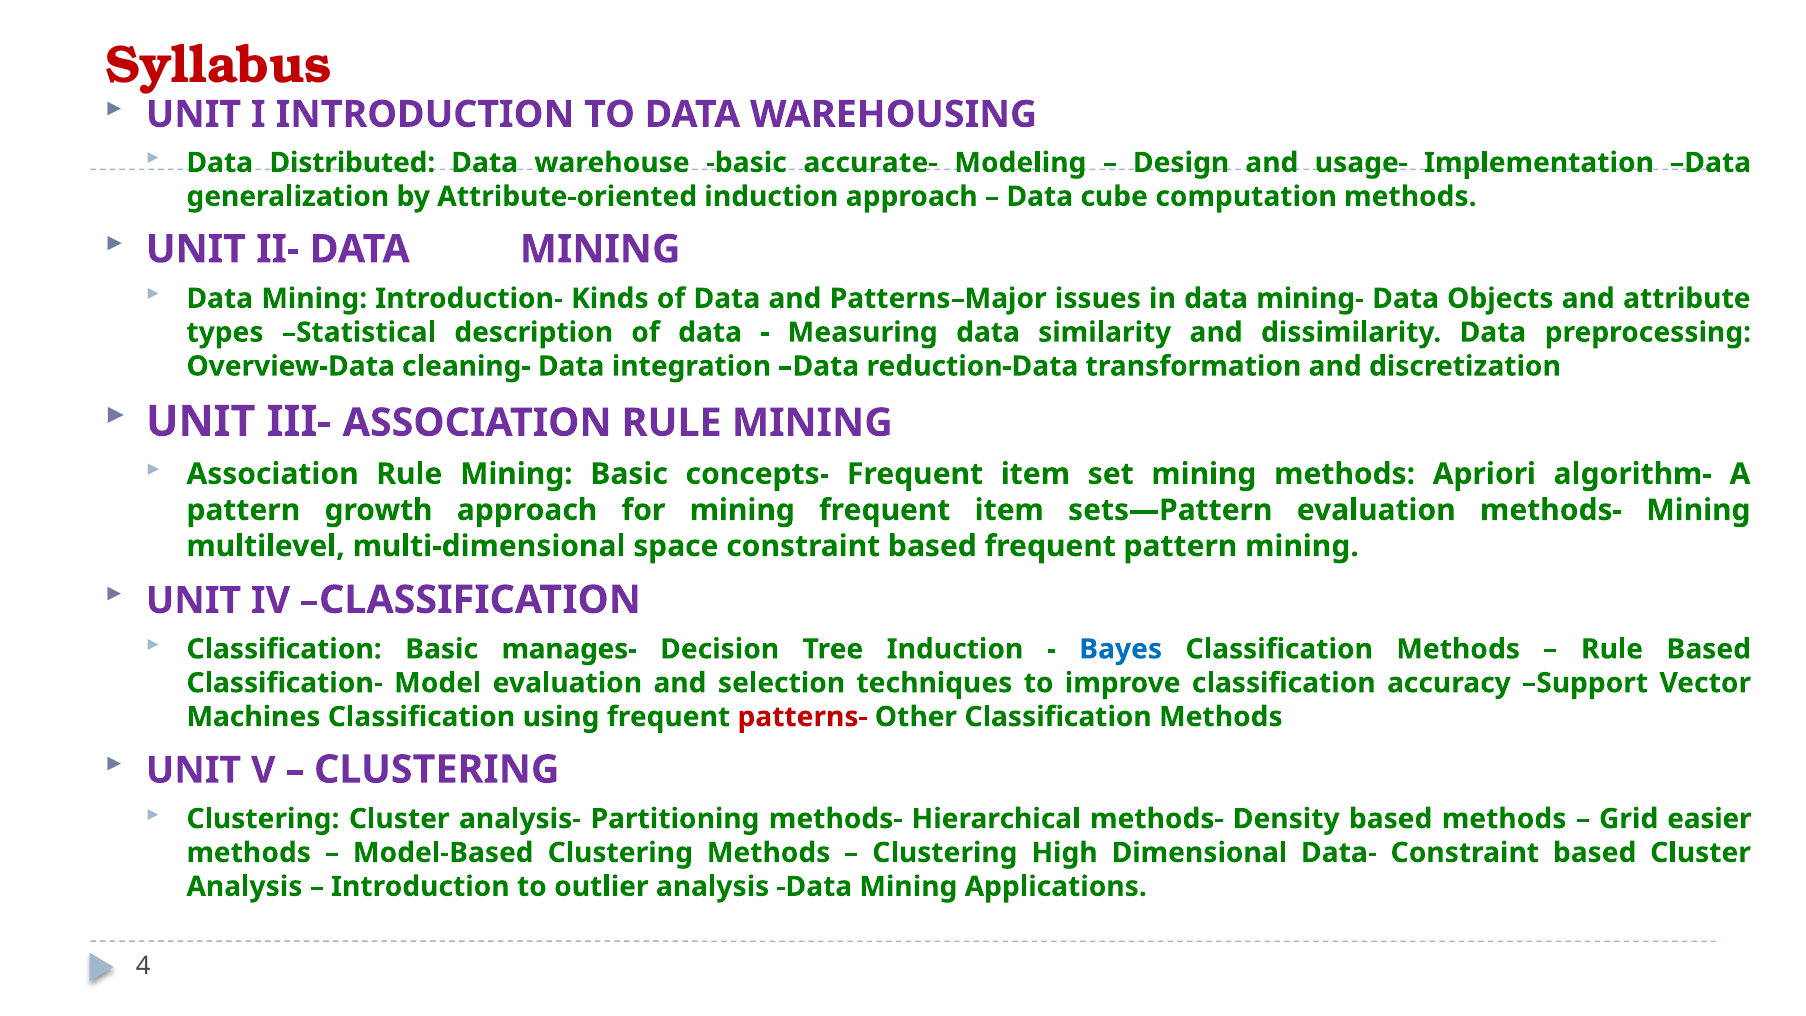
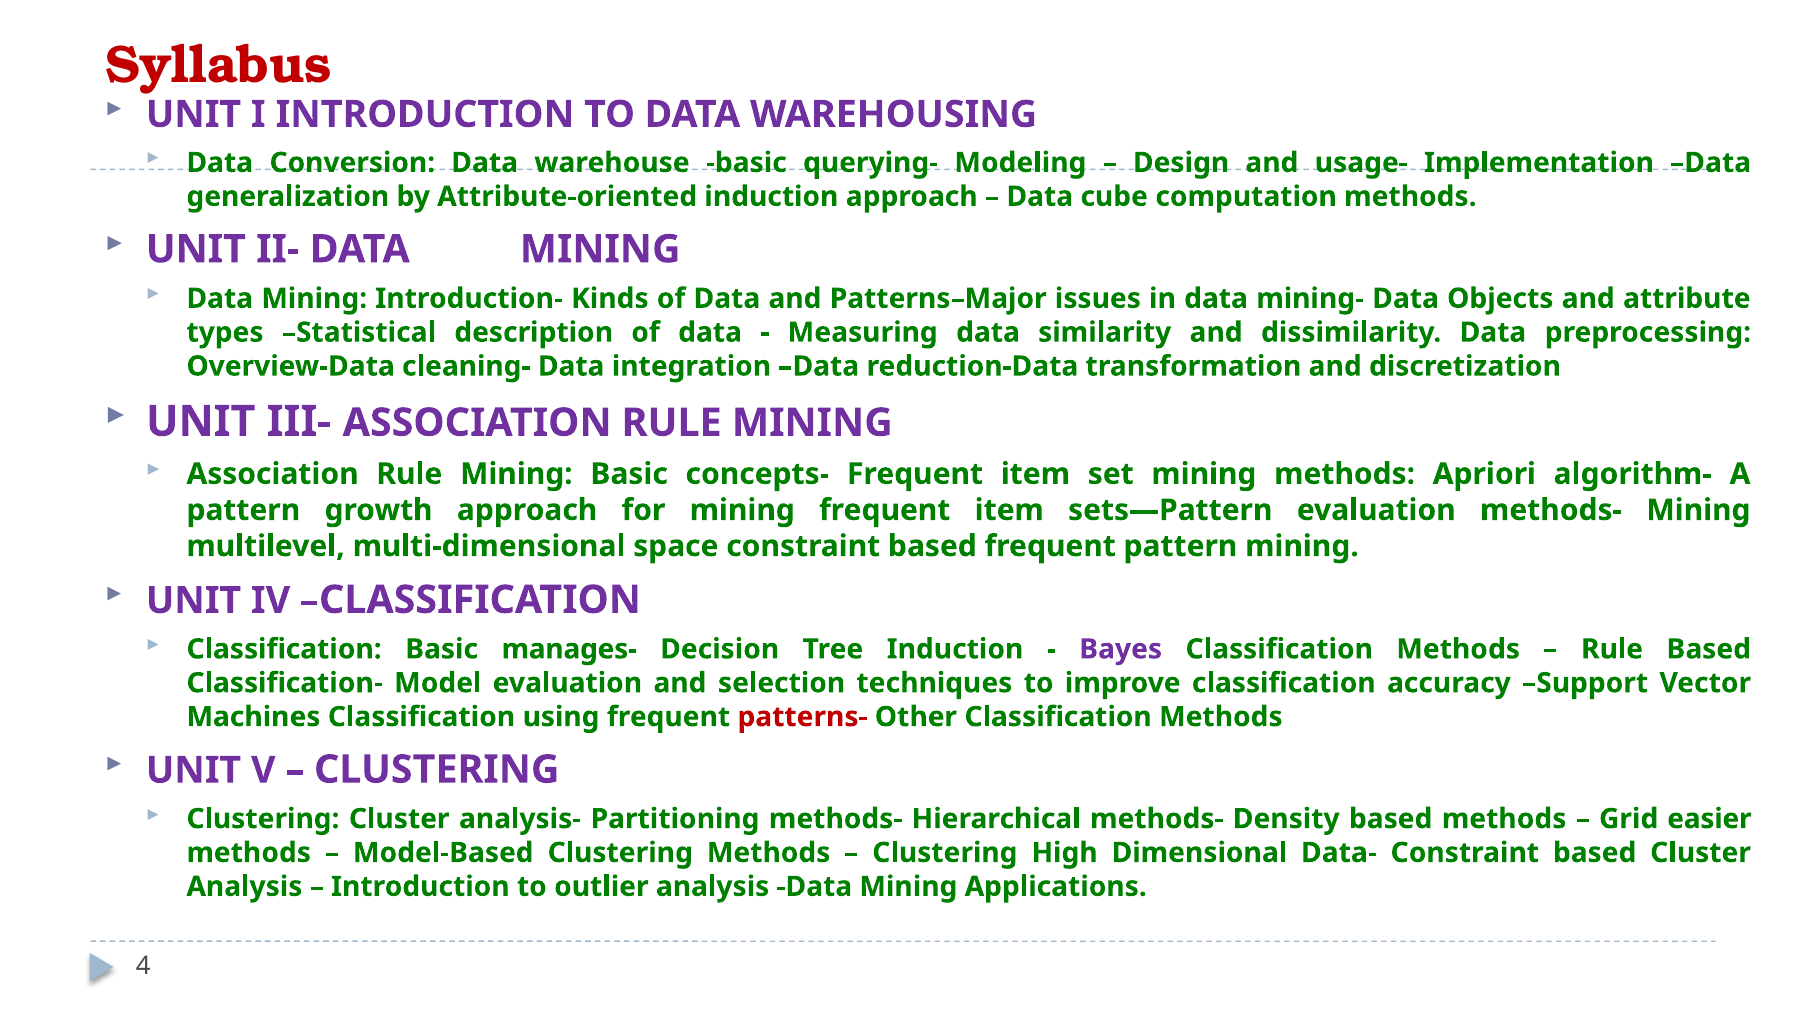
Distributed: Distributed -> Conversion (352, 163)
accurate-: accurate- -> querying- (871, 163)
Bayes colour: blue -> purple (1121, 649)
